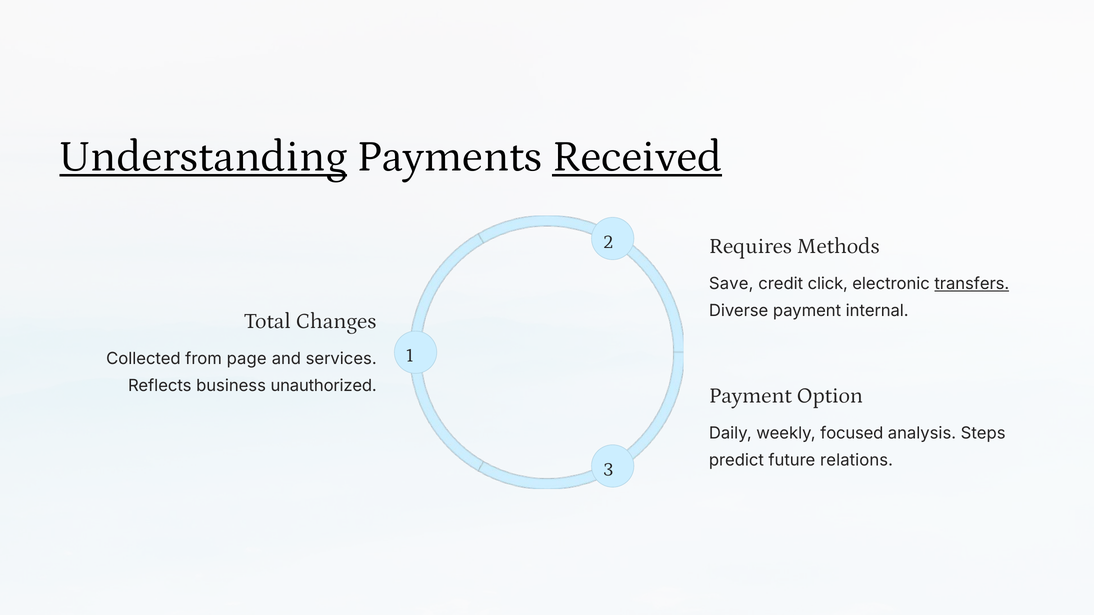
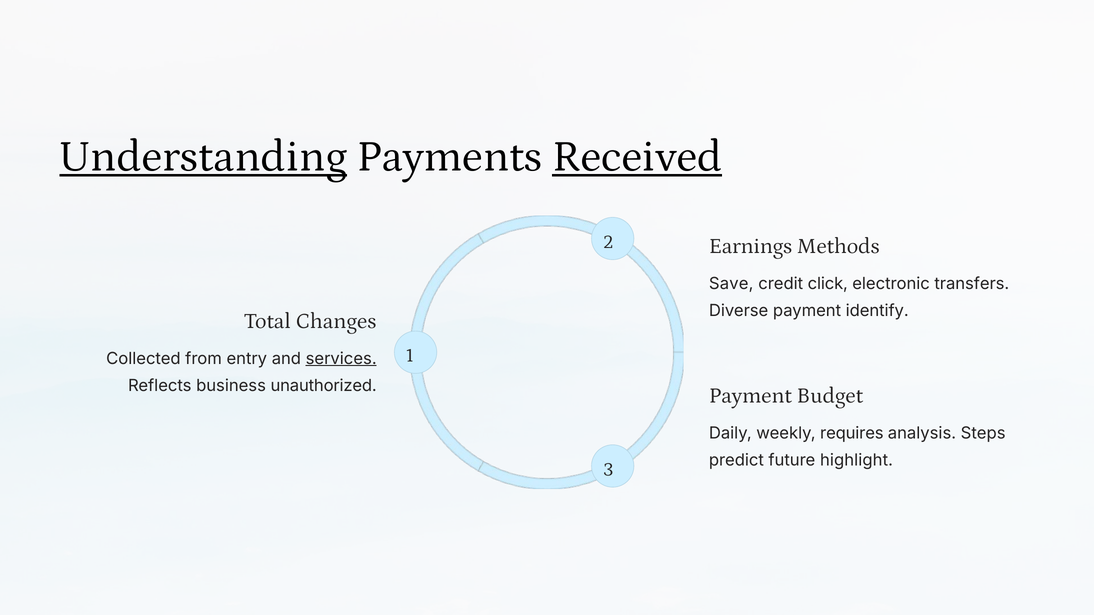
Requires: Requires -> Earnings (750, 246)
transfers underline: present -> none (972, 284)
internal: internal -> identify (877, 311)
page: page -> entry (247, 359)
services underline: none -> present (341, 359)
Option: Option -> Budget (830, 396)
focused: focused -> requires (852, 433)
relations: relations -> highlight (856, 460)
